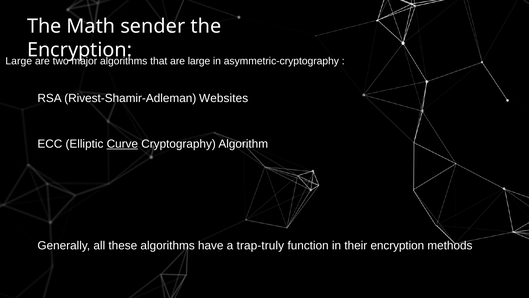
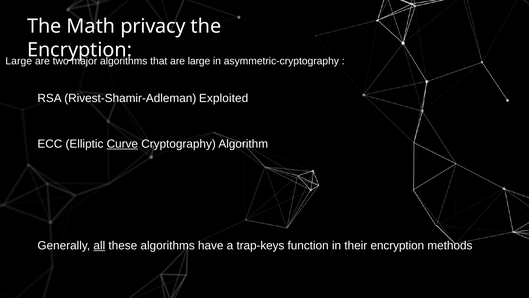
sender: sender -> privacy (153, 26)
Websites: Websites -> Exploited (224, 98)
all underline: none -> present (99, 245)
trap-truly: trap-truly -> trap-keys (260, 245)
